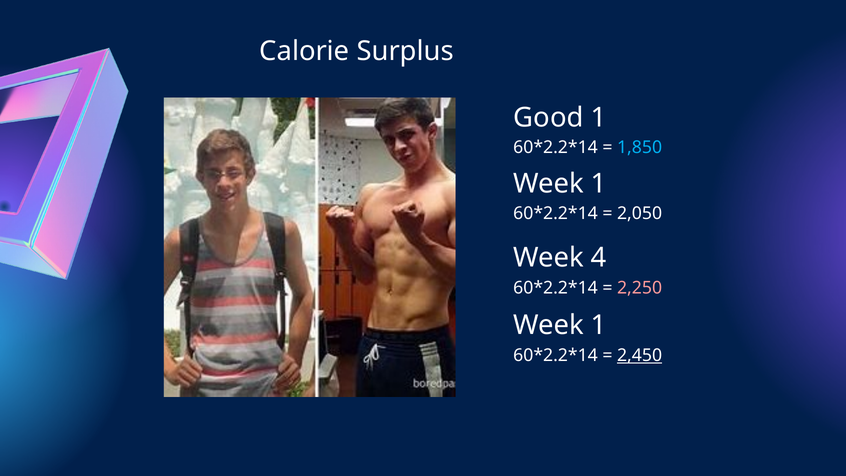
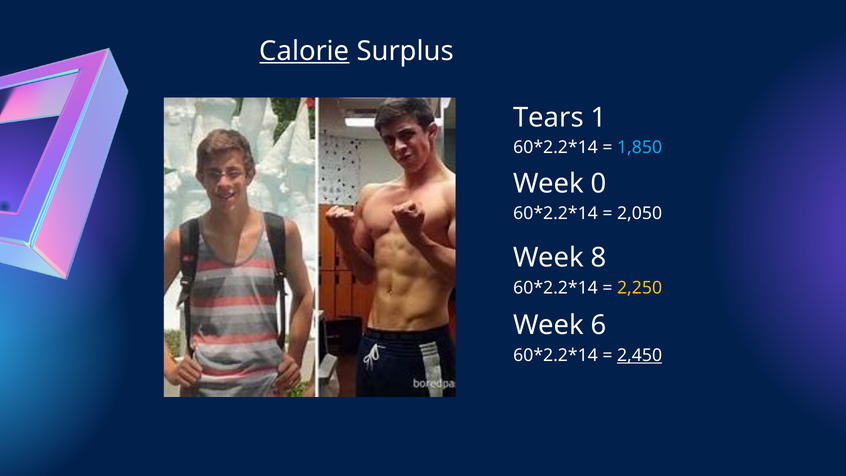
Calorie underline: none -> present (304, 51)
Good: Good -> Tears (548, 118)
1: 1 -> 0 (599, 184)
4: 4 -> 8 (599, 258)
2,250 colour: pink -> yellow (640, 288)
1: 1 -> 6 (599, 325)
